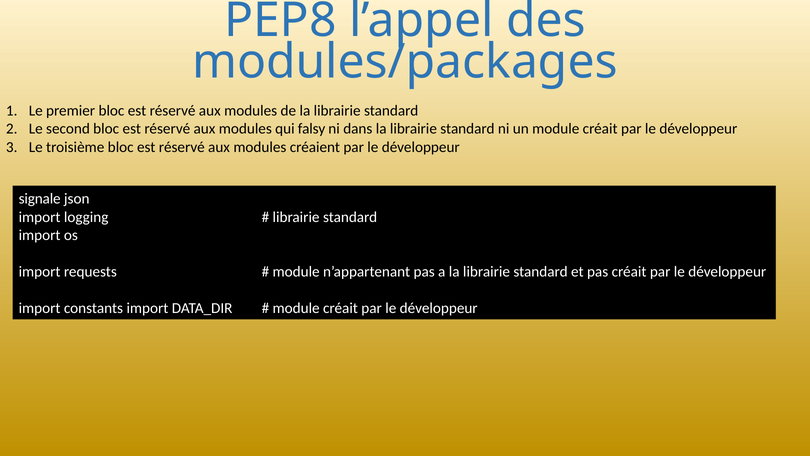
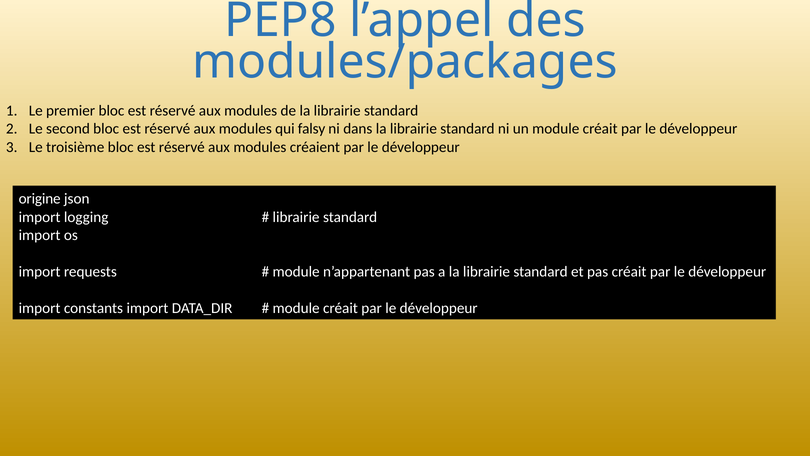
signale: signale -> origine (40, 199)
